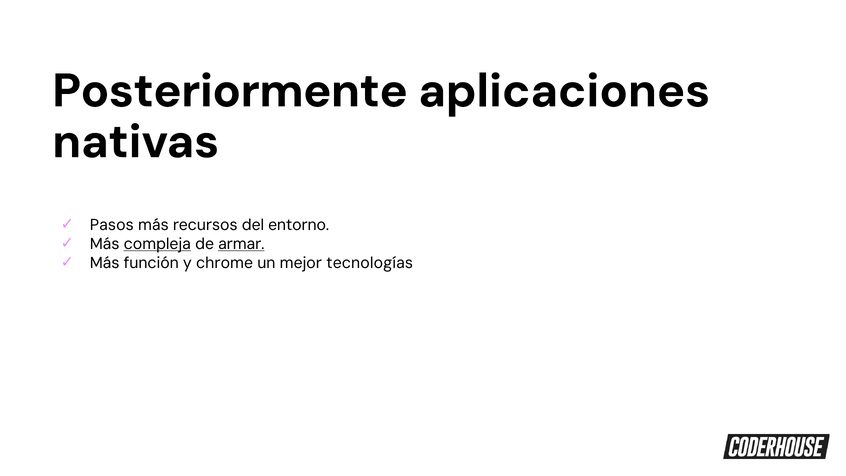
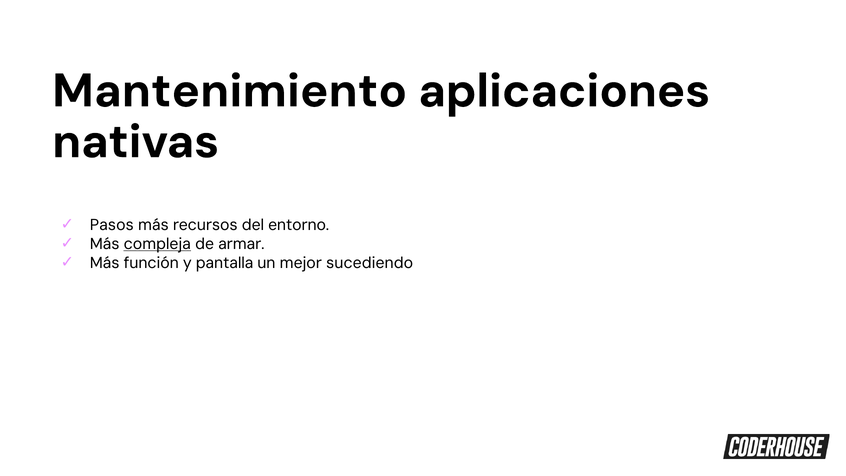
Posteriormente: Posteriormente -> Mantenimiento (230, 91)
armar underline: present -> none (241, 244)
chrome: chrome -> pantalla (225, 263)
tecnologías: tecnologías -> sucediendo (370, 263)
